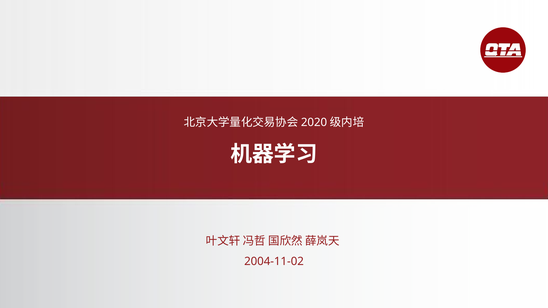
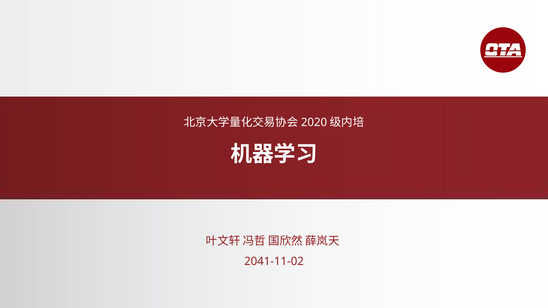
2004-11-02: 2004-11-02 -> 2041-11-02 (274, 262)
